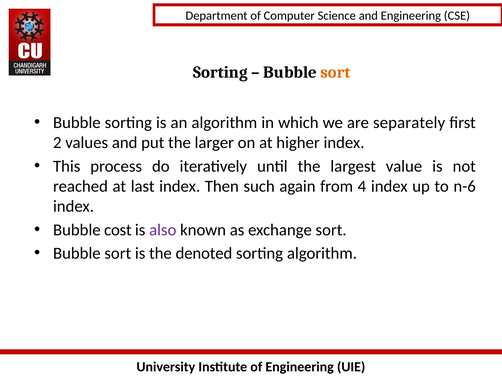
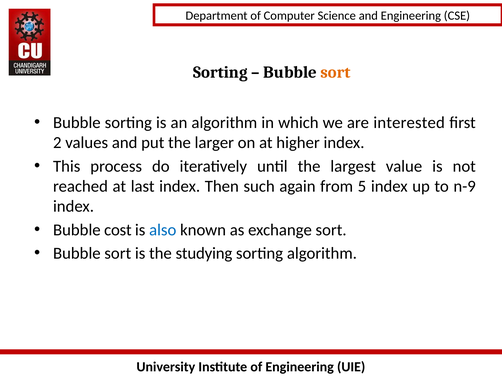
separately: separately -> interested (409, 122)
4: 4 -> 5 (362, 186)
n-6: n-6 -> n-9 (465, 186)
also colour: purple -> blue (163, 230)
denoted: denoted -> studying (204, 253)
